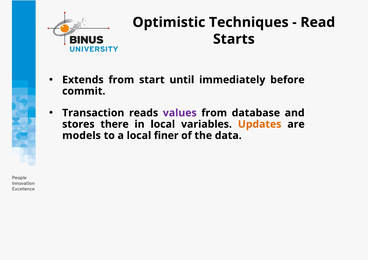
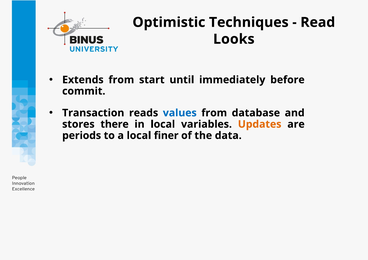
Starts: Starts -> Looks (234, 39)
values colour: purple -> blue (180, 113)
models: models -> periods (82, 136)
